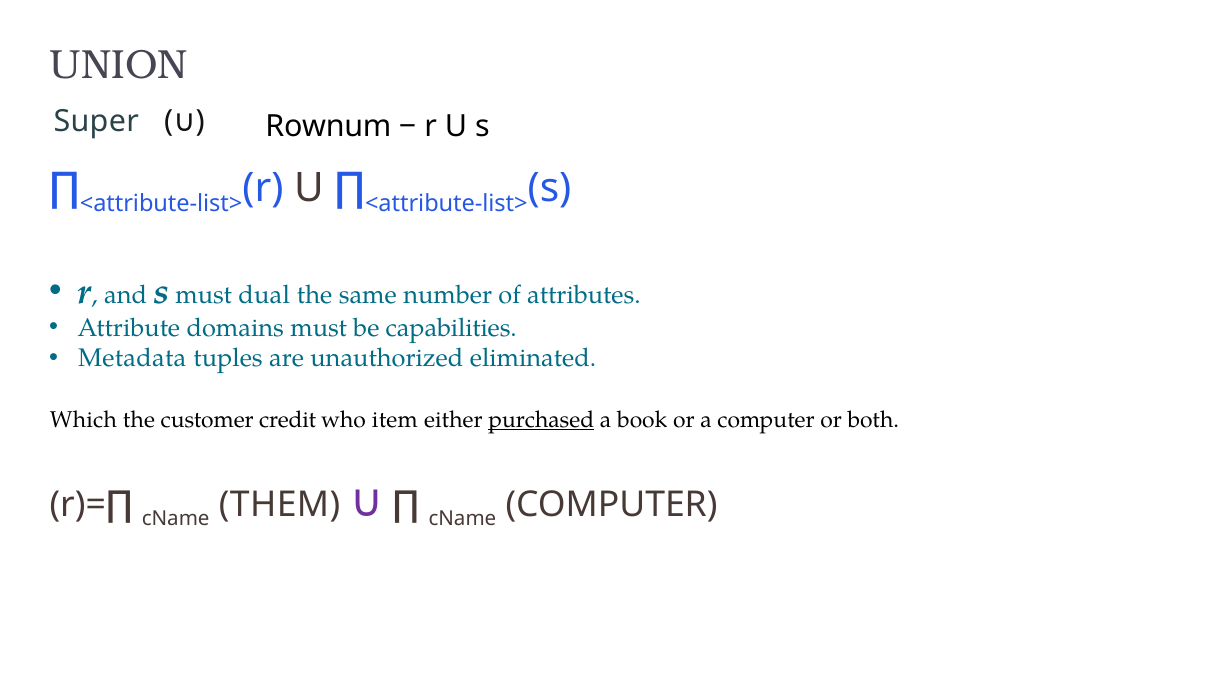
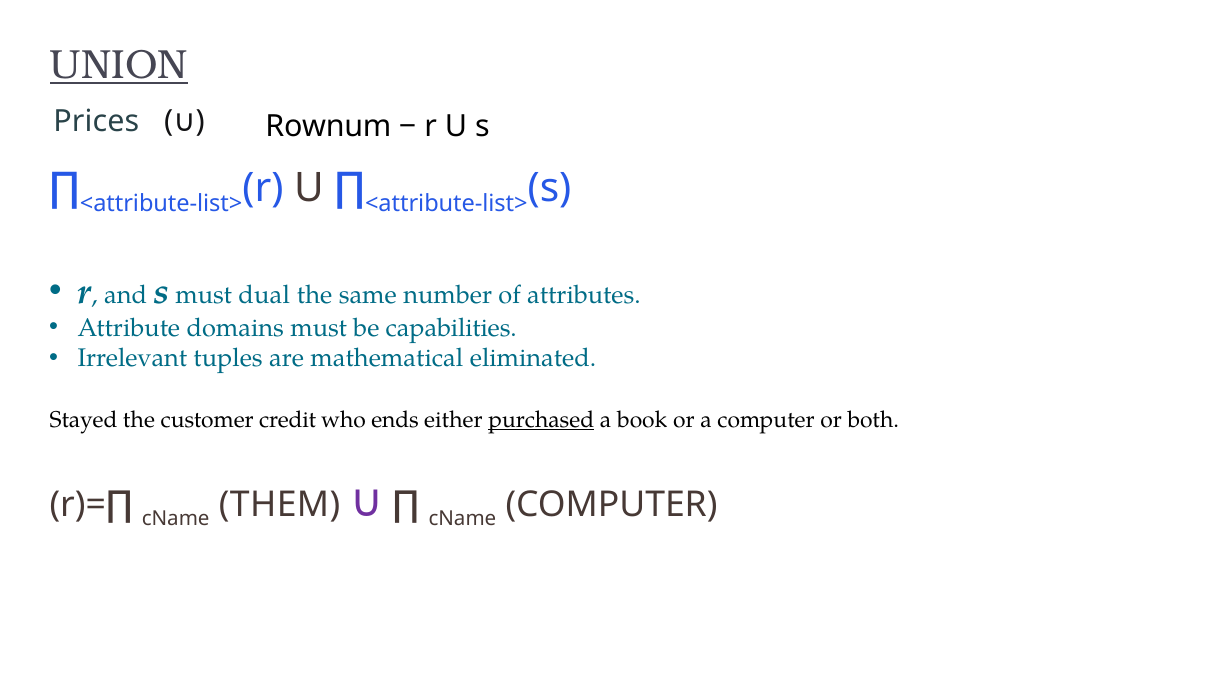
UNION underline: none -> present (119, 65)
Super: Super -> Prices (96, 121)
Metadata: Metadata -> Irrelevant (132, 358)
unauthorized: unauthorized -> mathematical (387, 358)
Which: Which -> Stayed (84, 419)
item: item -> ends (395, 419)
